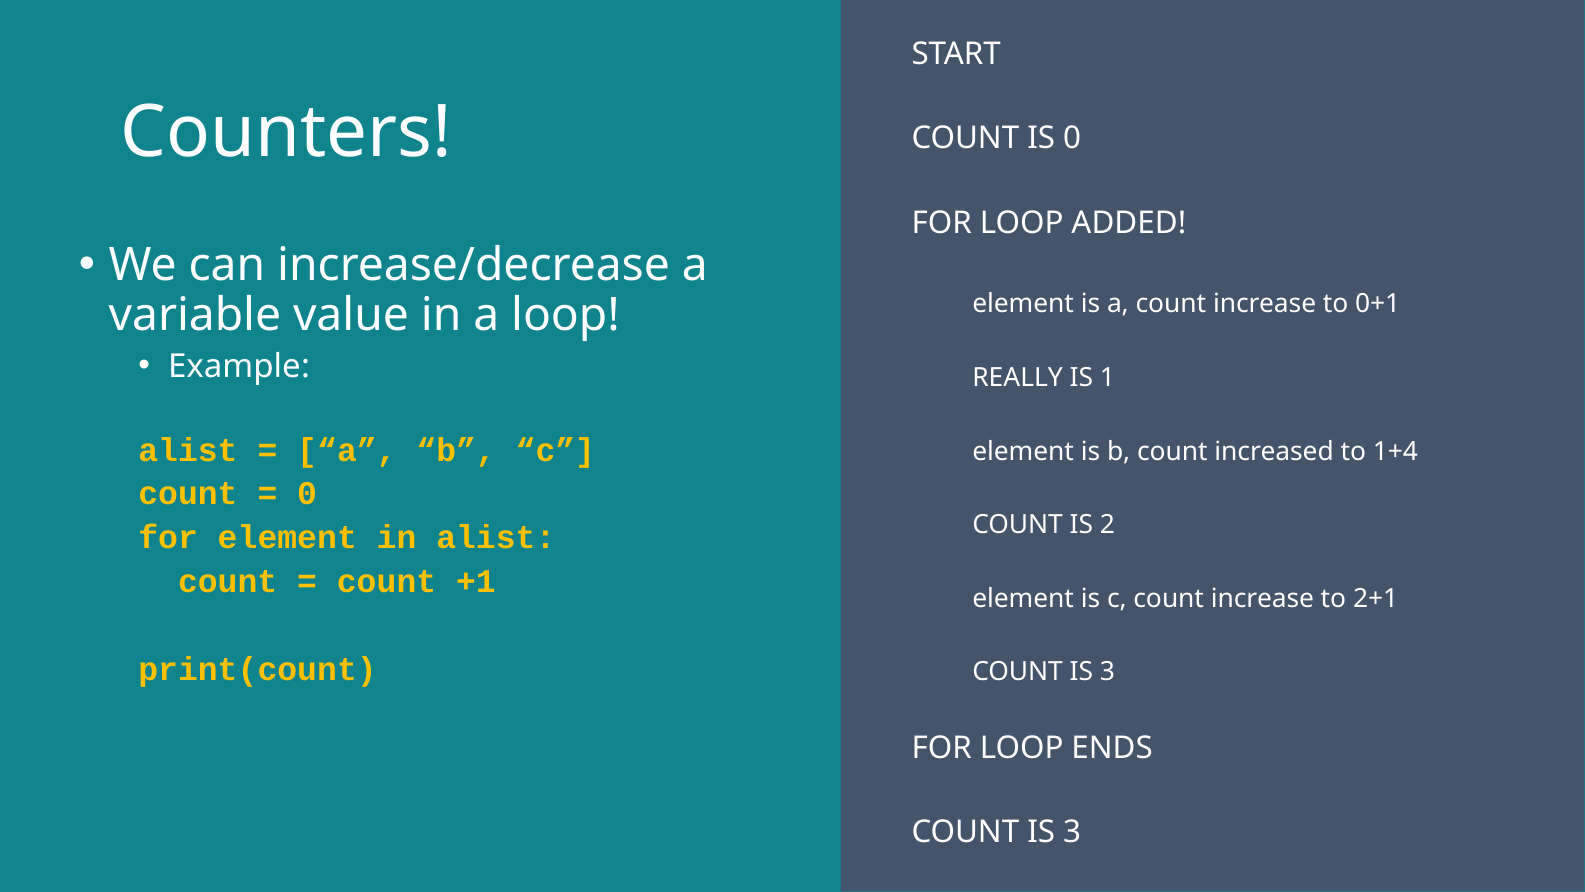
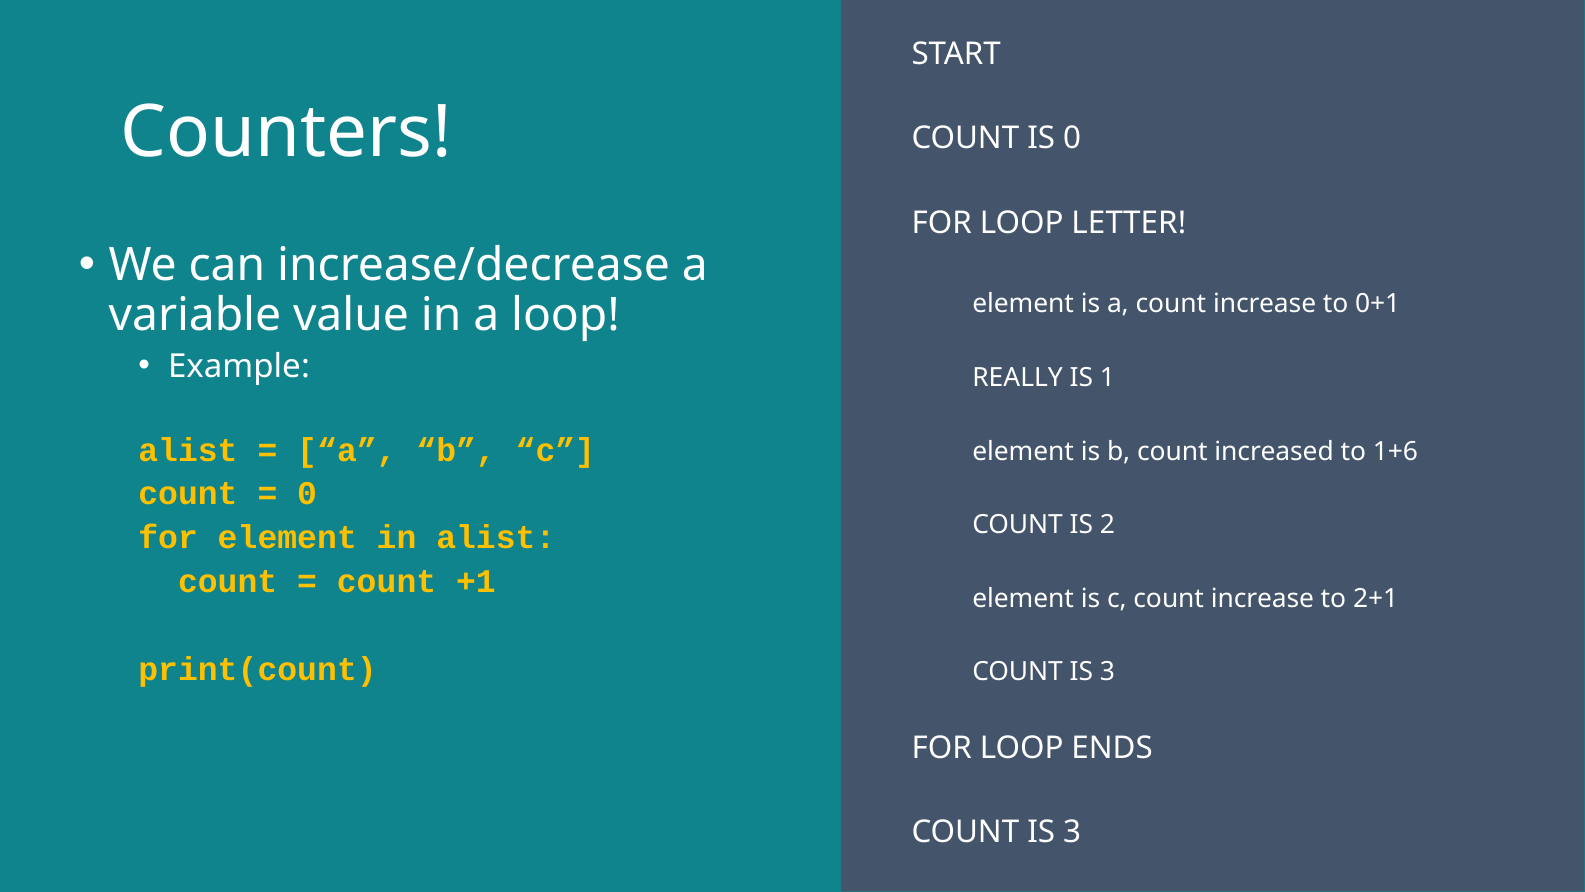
ADDED: ADDED -> LETTER (1129, 223)
1+4: 1+4 -> 1+6 (1395, 451)
